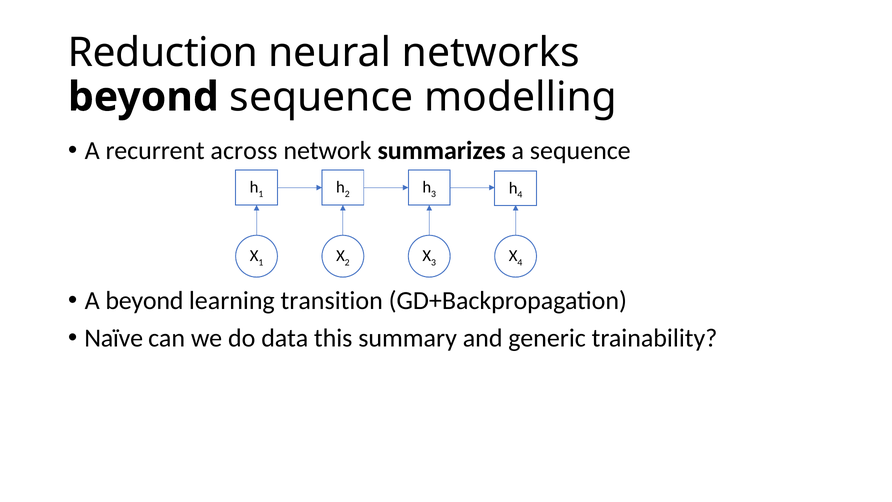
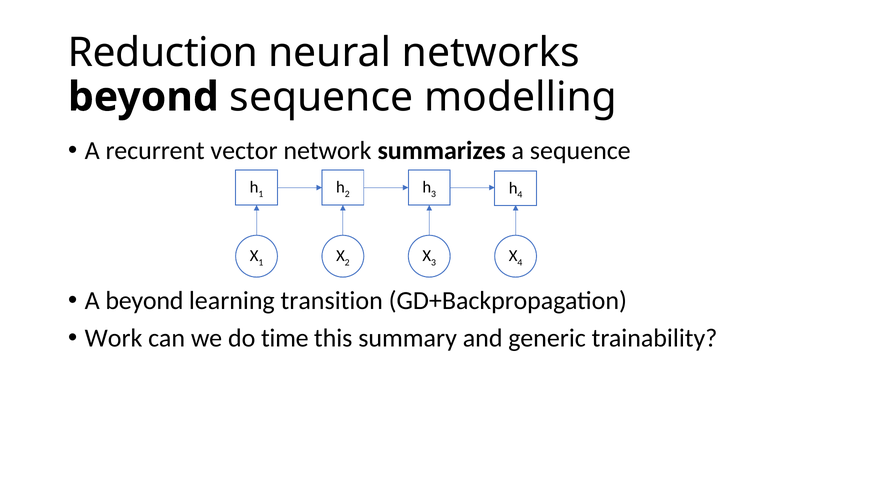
across: across -> vector (244, 151)
Naïve: Naïve -> Work (114, 338)
data: data -> time (285, 338)
